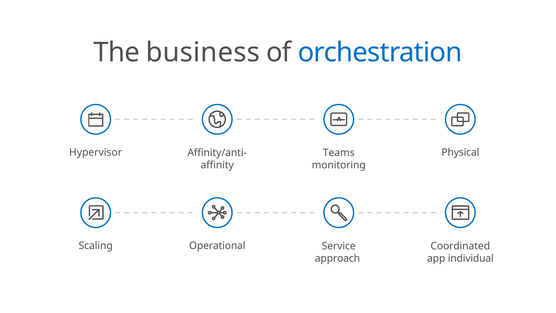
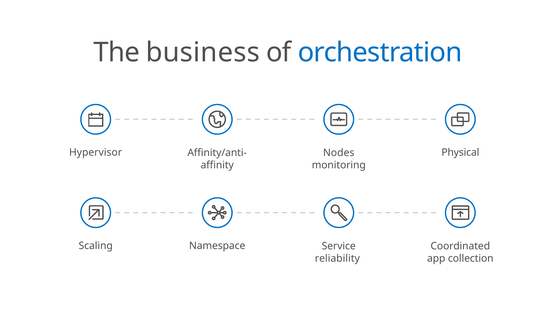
Teams: Teams -> Nodes (339, 153)
Operational: Operational -> Namespace (217, 246)
approach: approach -> reliability (337, 258)
individual: individual -> collection (471, 258)
